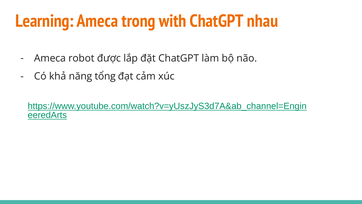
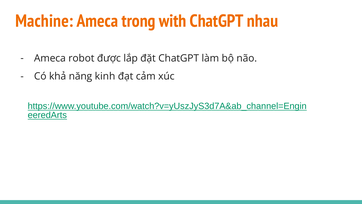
Learning: Learning -> Machine (44, 21)
tổng: tổng -> kinh (105, 76)
